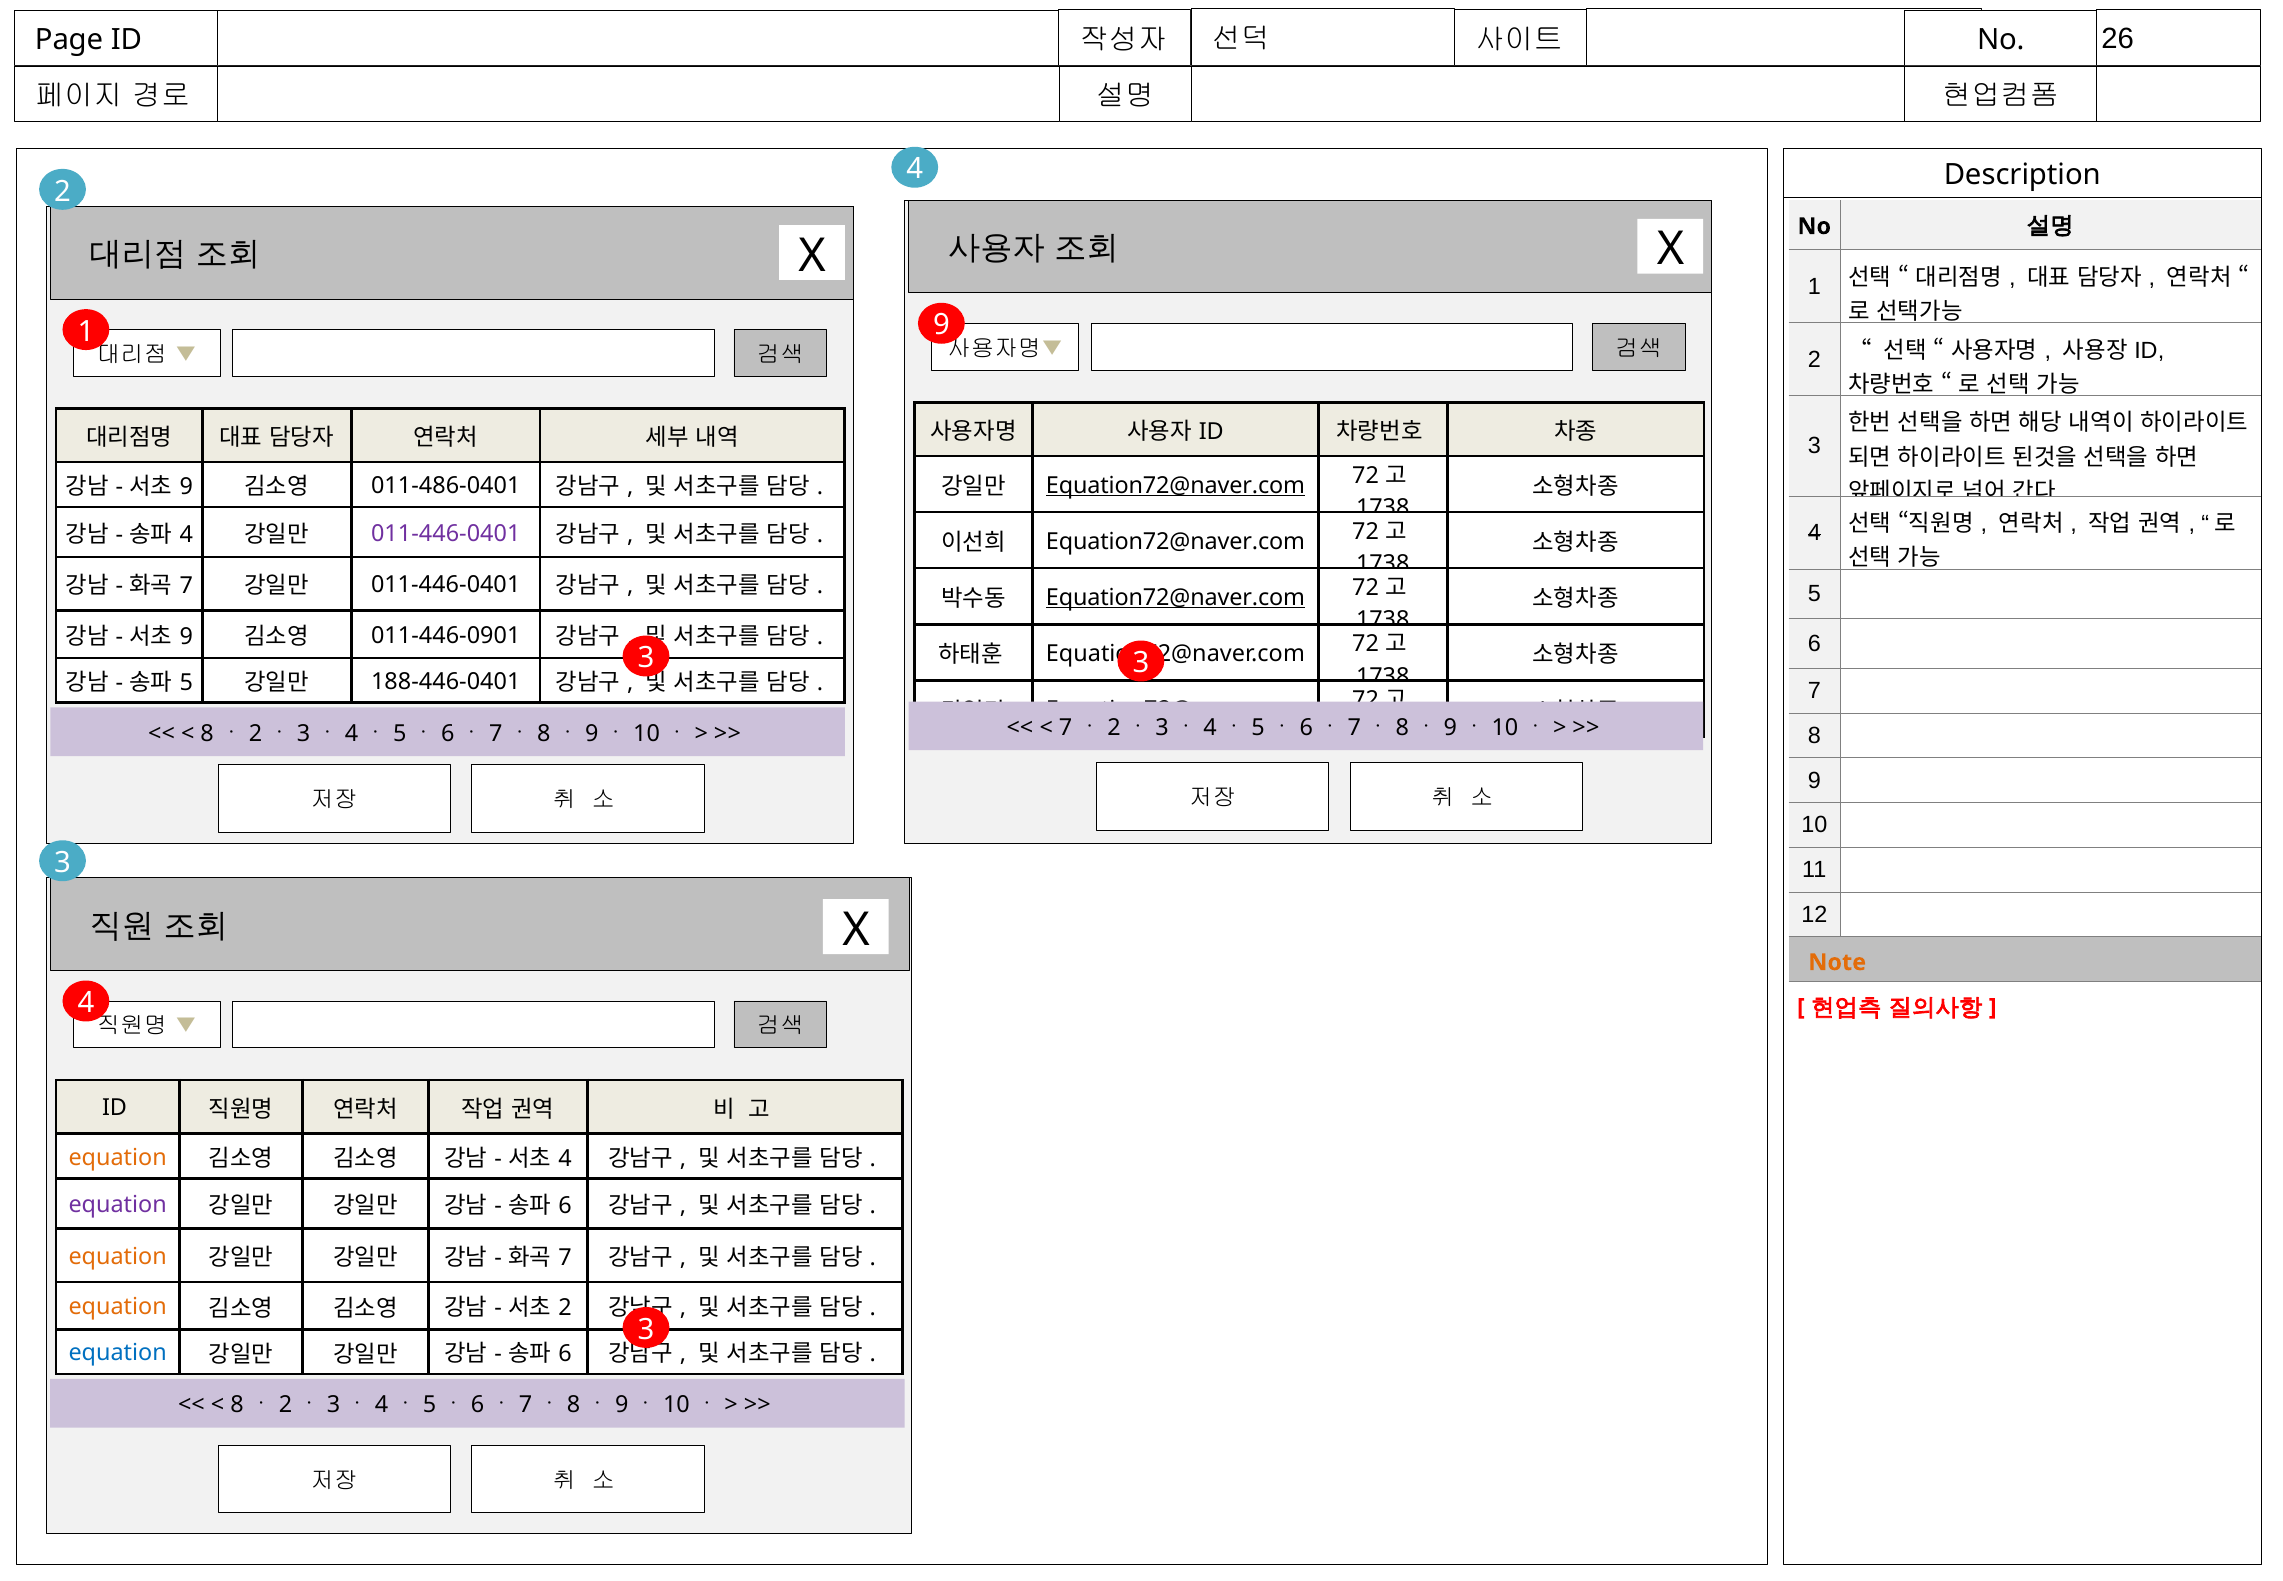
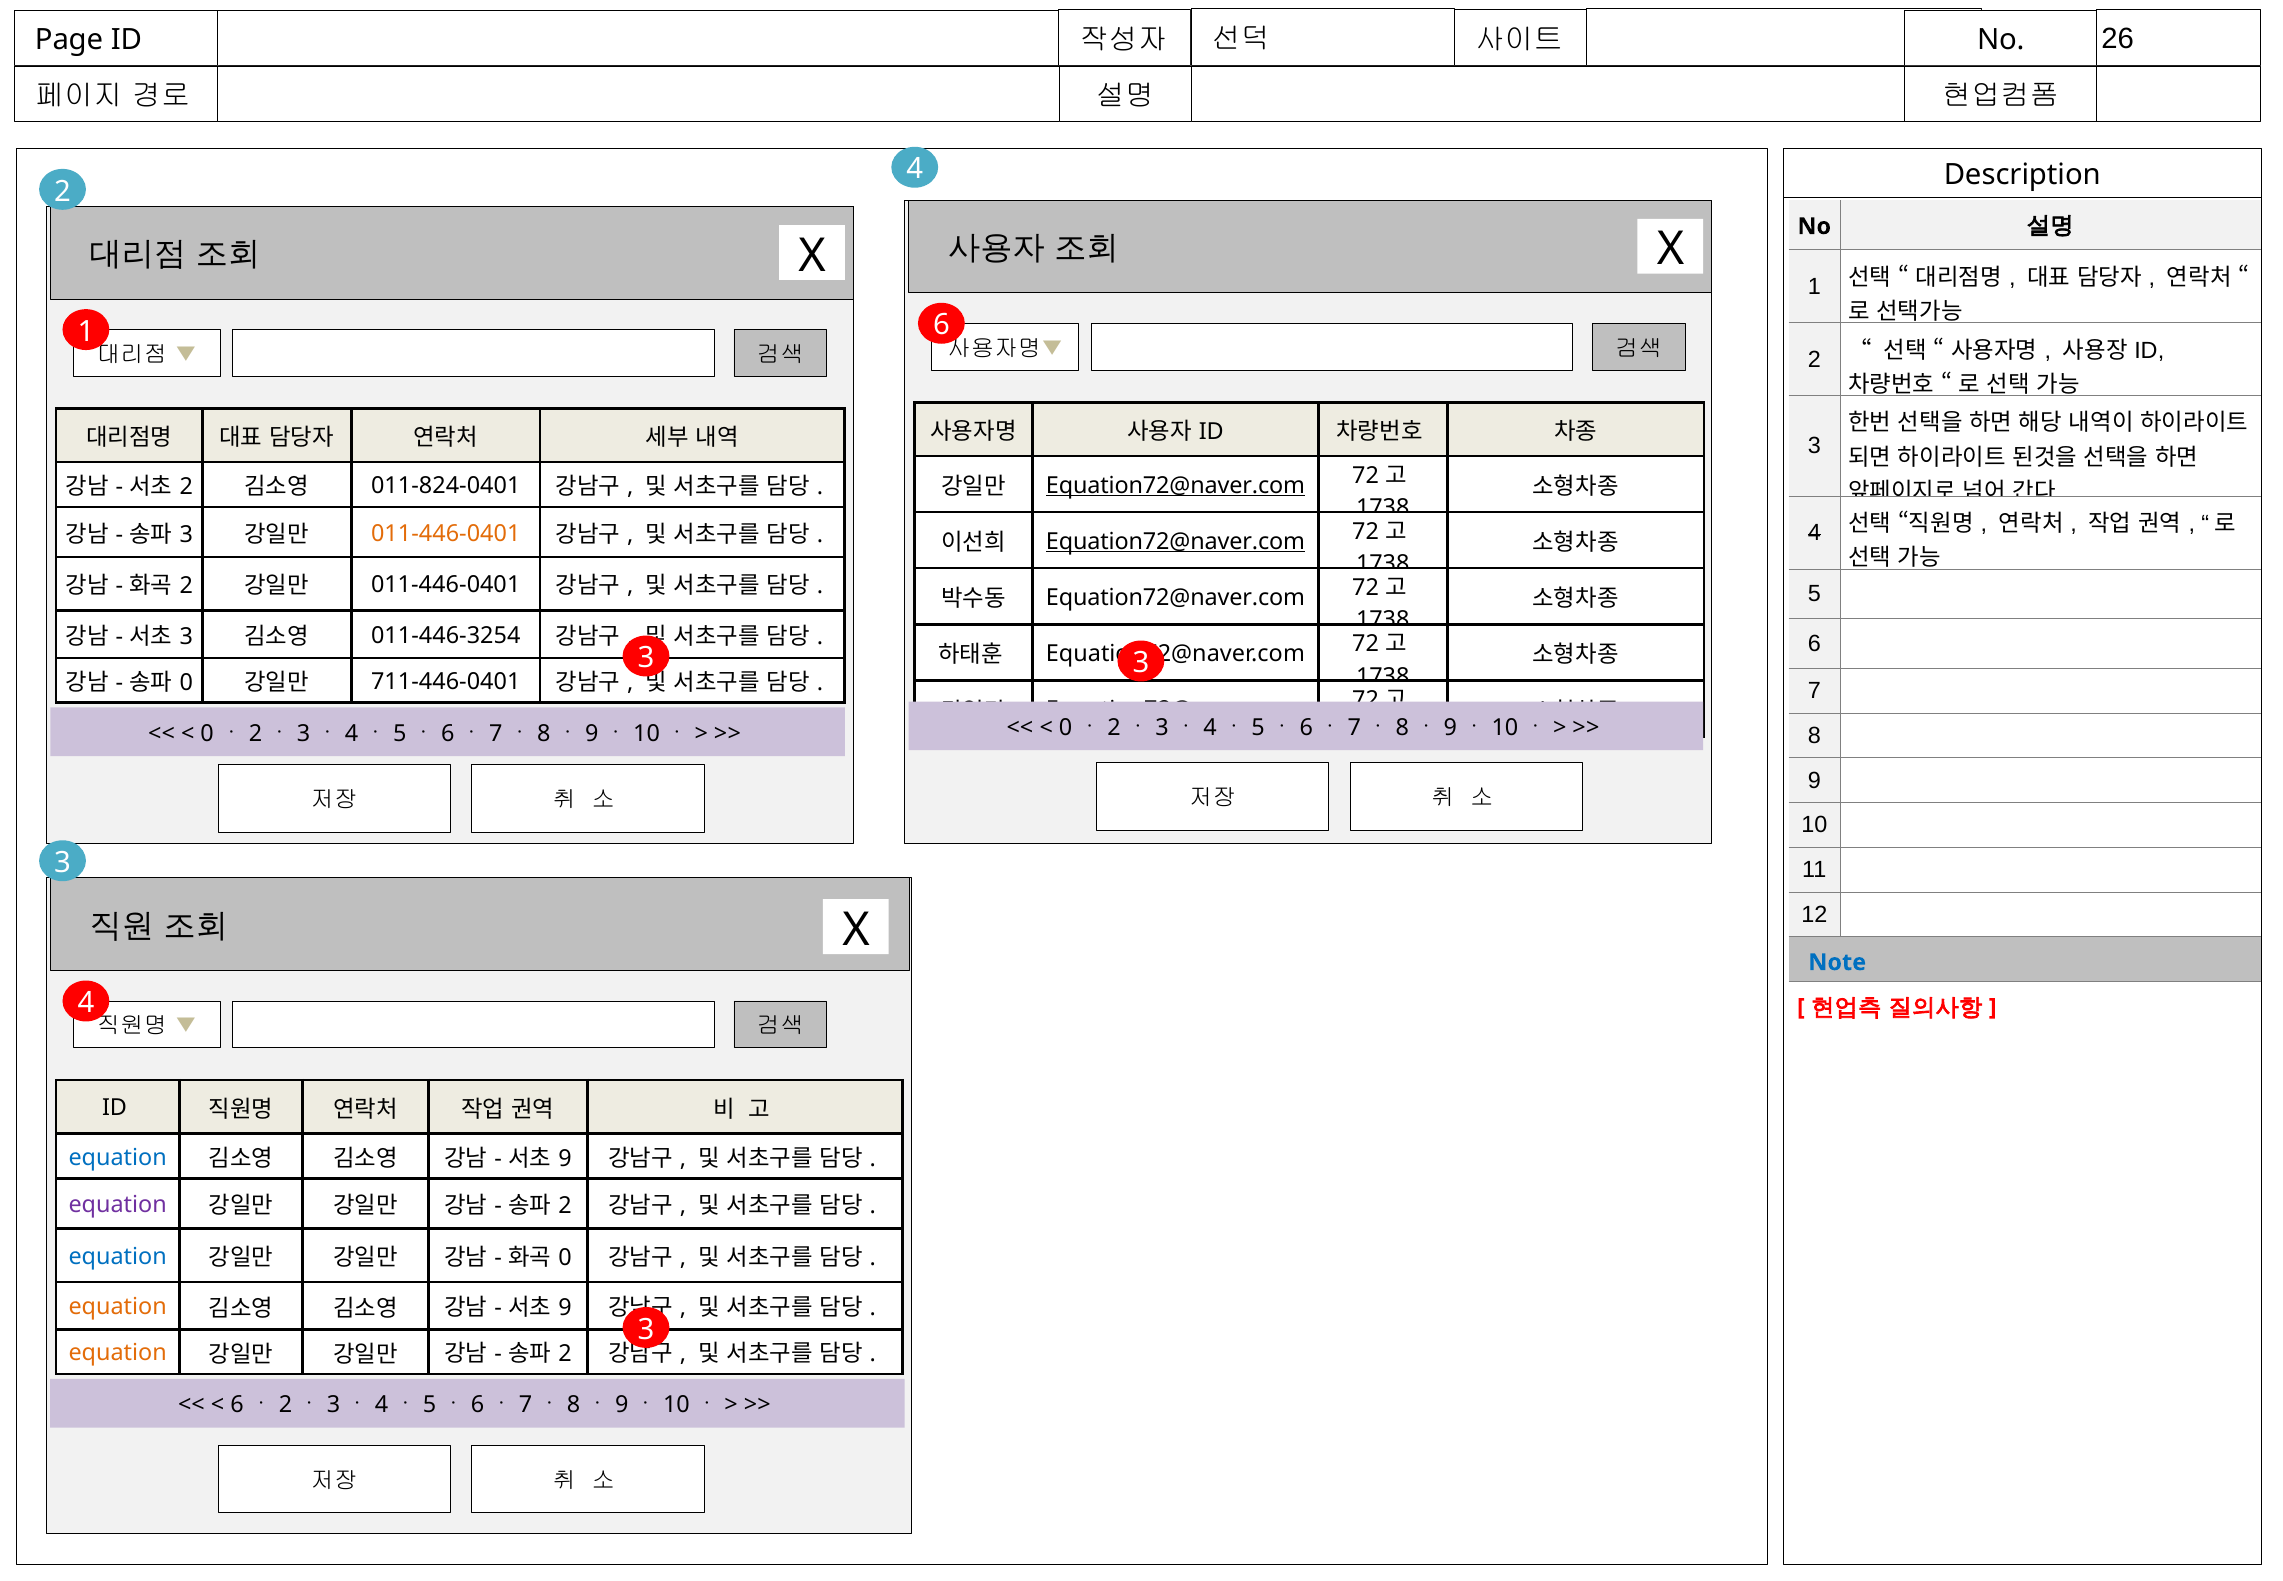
1 9: 9 -> 6 (941, 325)
9: 9 -> 2 (186, 487)
011-486-0401: 011-486-0401 -> 011-824-0401 (446, 486)
4: 4 -> 3 (186, 534)
011-446-0401 colour: purple -> orange (446, 533)
Equation72@naver.com underline: none -> present (1175, 541)
7: 7 -> 2 (186, 586)
Equation72@naver.com underline: present -> none (1175, 598)
9: 9 -> 3 (186, 637)
011-446-0901: 011-446-0901 -> 011-446-3254 (446, 635)
5: 5 -> 0 (186, 682)
188-446-0401: 188-446-0401 -> 711-446-0401 (446, 681)
7: 7 -> 0 (1066, 727)
8: 8 -> 0 (207, 733)
Note colour: orange -> blue (1837, 962)
equation colour: orange -> blue (118, 1157)
4: 4 -> 9 (565, 1158)
6: 6 -> 2 (565, 1206)
equation colour: orange -> blue (118, 1256)
7: 7 -> 0 (565, 1257)
2: 2 -> 9 (565, 1308)
equation colour: blue -> orange (118, 1353)
6: 6 -> 2 (565, 1354)
8: 8 -> 6 (237, 1404)
